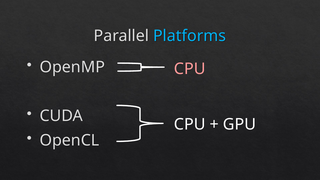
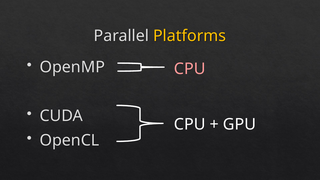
Platforms colour: light blue -> yellow (190, 36)
